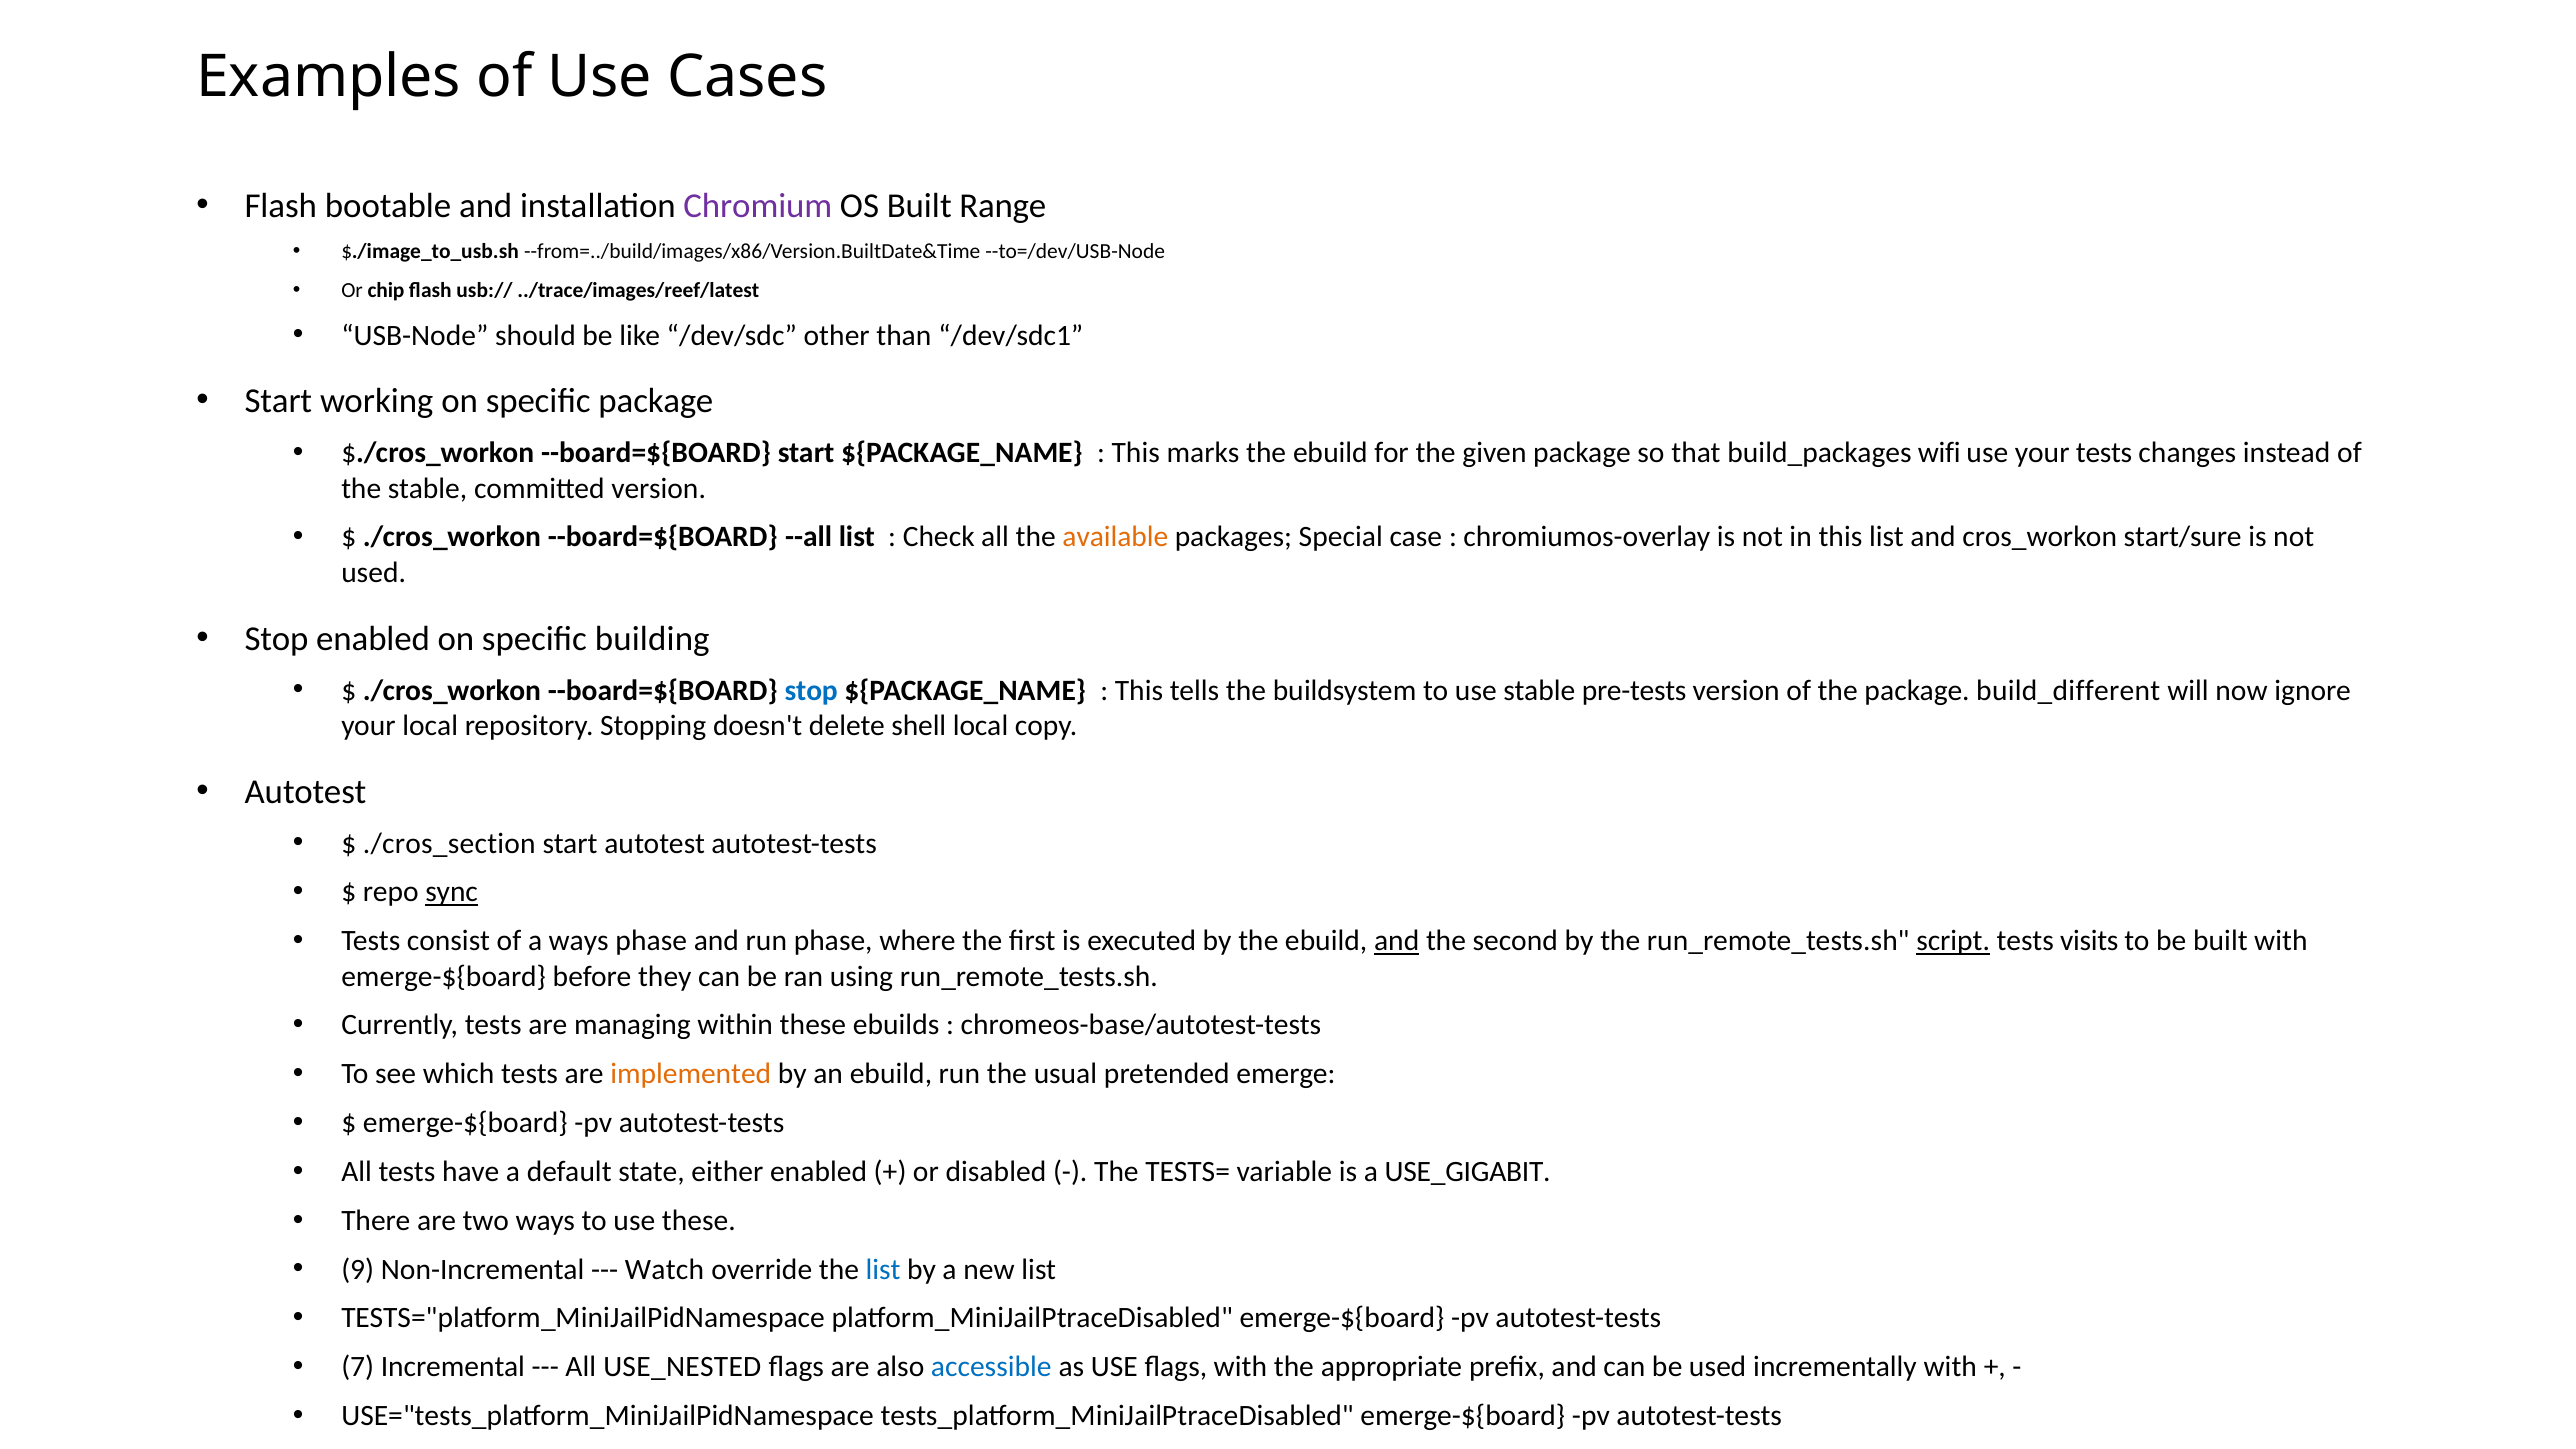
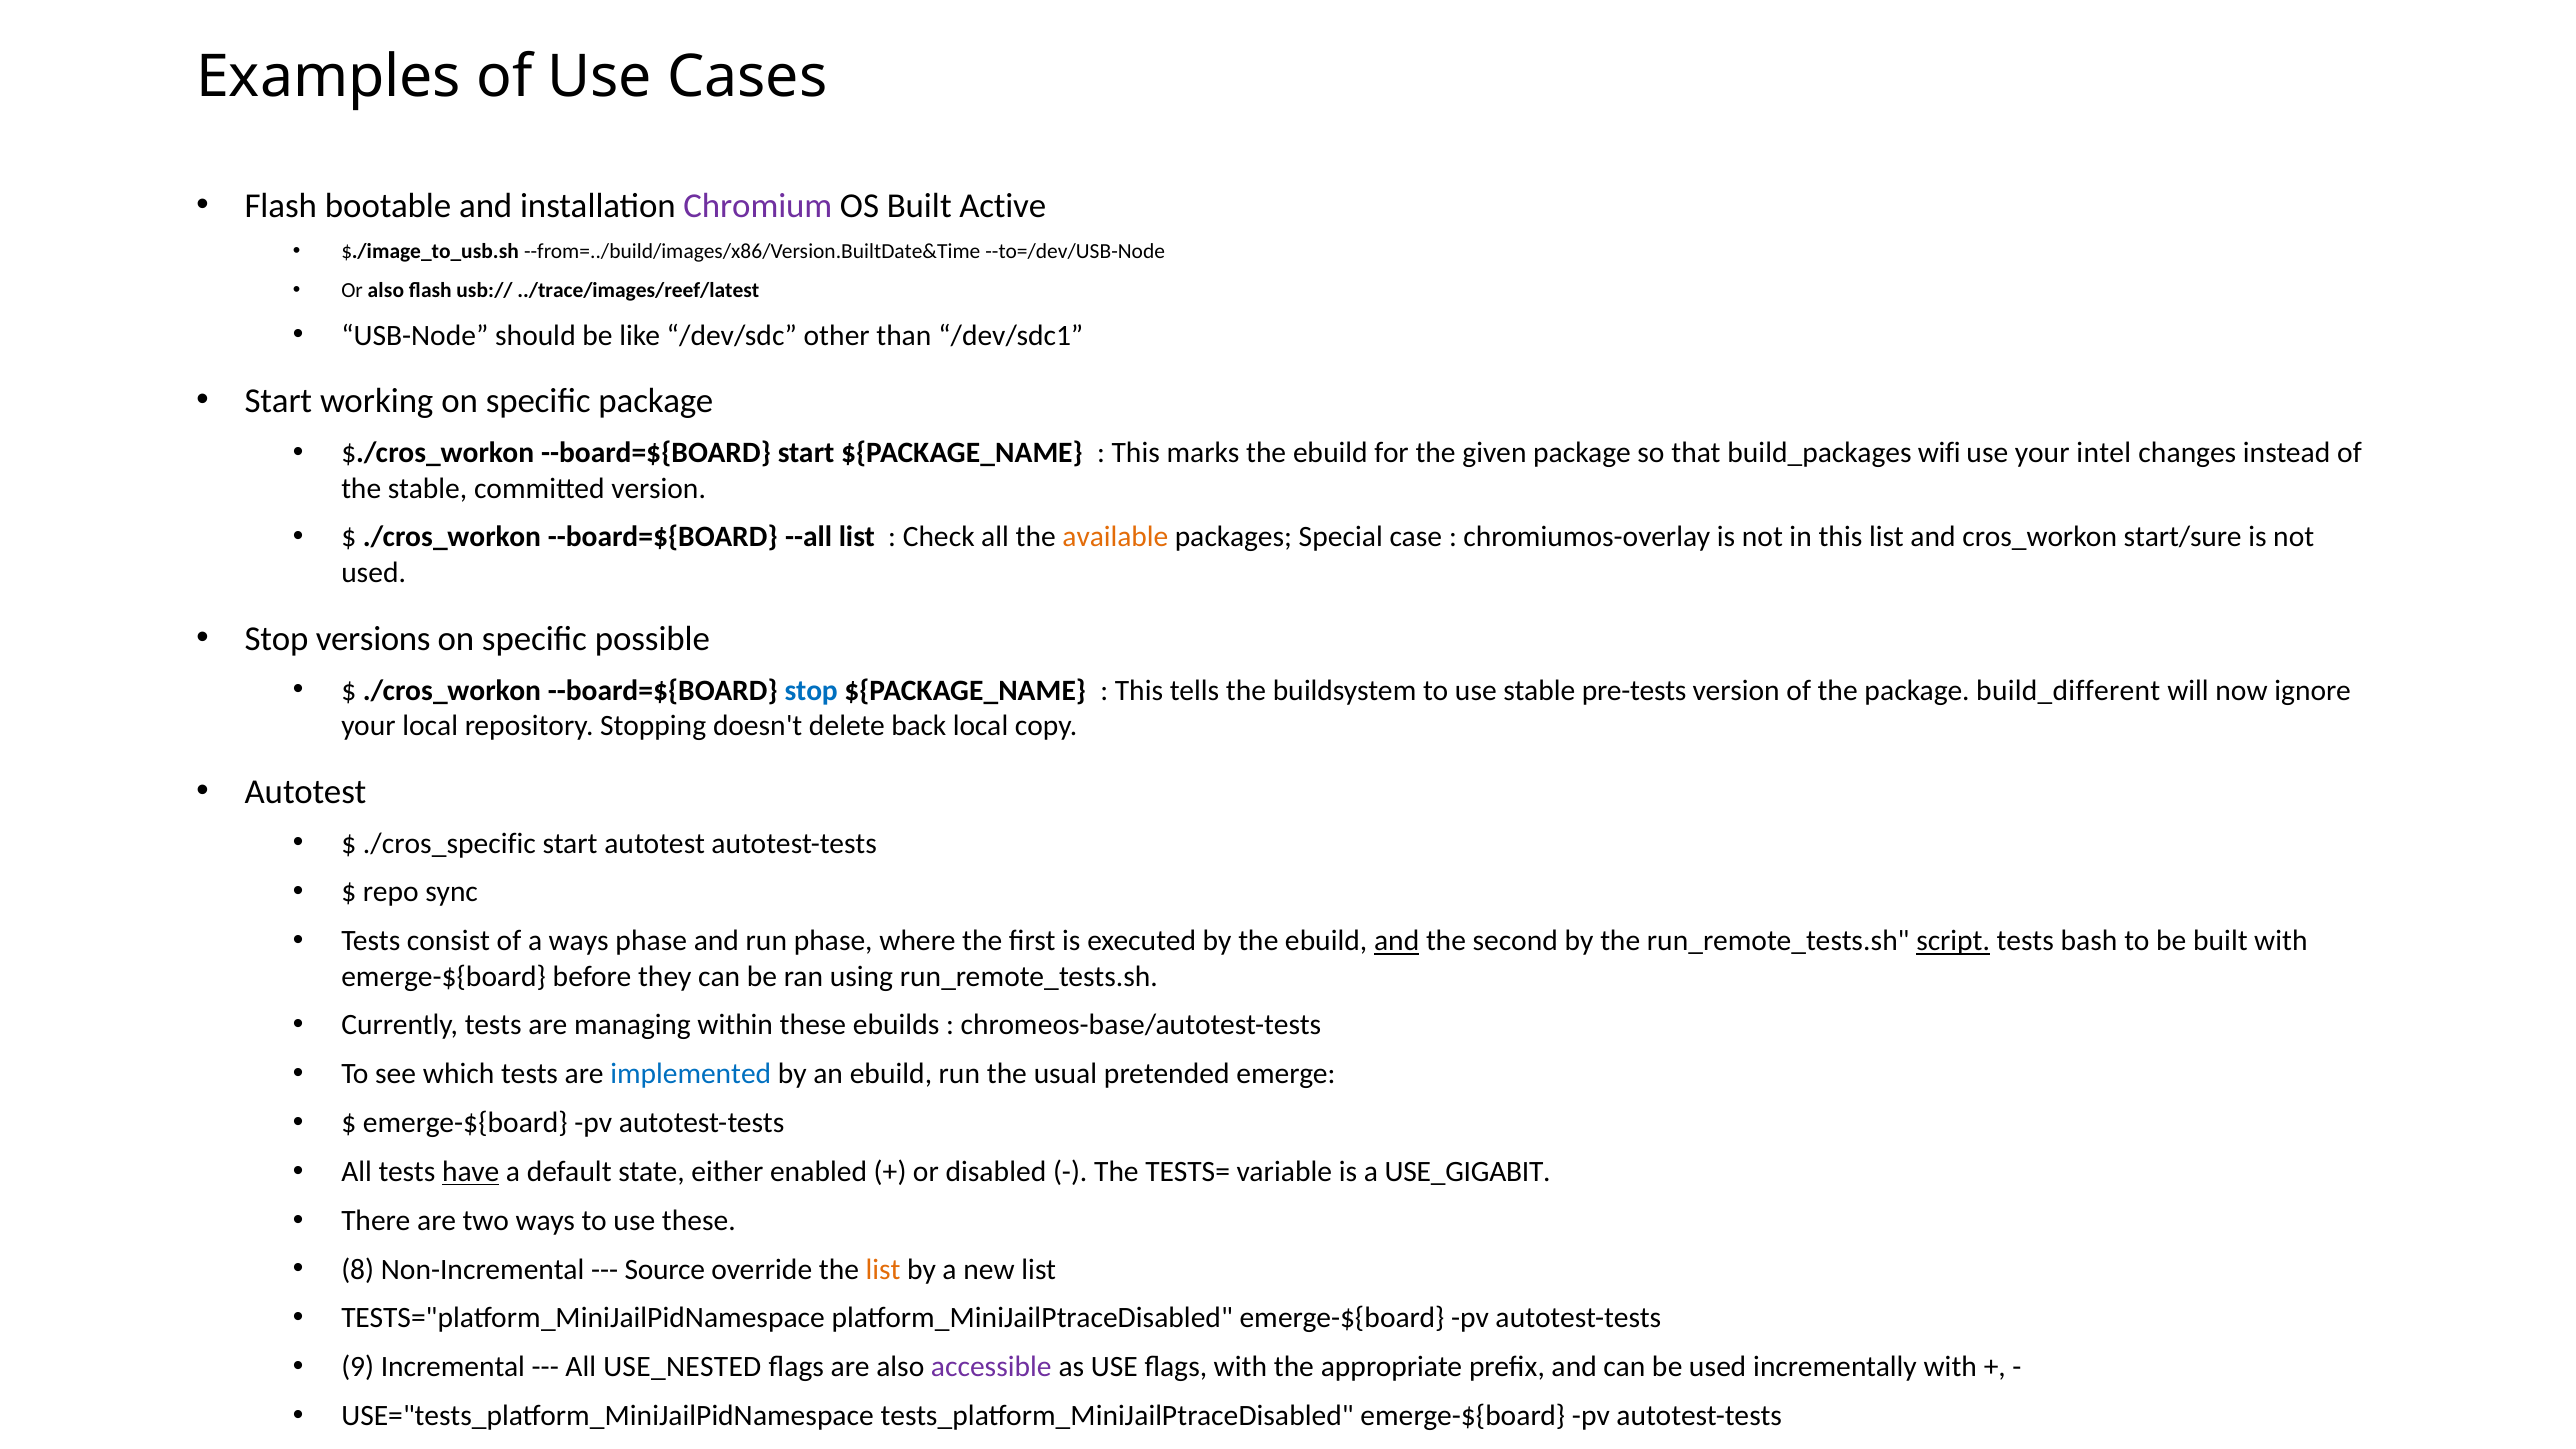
Range: Range -> Active (1003, 205)
Or chip: chip -> also (386, 291)
your tests: tests -> intel (2104, 453)
Stop enabled: enabled -> versions (373, 639)
building: building -> possible (652, 639)
shell: shell -> back (919, 726)
./cros_section: ./cros_section -> ./cros_specific (449, 843)
sync underline: present -> none (452, 892)
visits: visits -> bash (2089, 941)
implemented colour: orange -> blue (691, 1074)
have underline: none -> present (471, 1172)
9: 9 -> 8 (358, 1269)
Watch: Watch -> Source (665, 1269)
list colour: blue -> orange (883, 1269)
7: 7 -> 9 (358, 1367)
accessible colour: blue -> purple (991, 1367)
